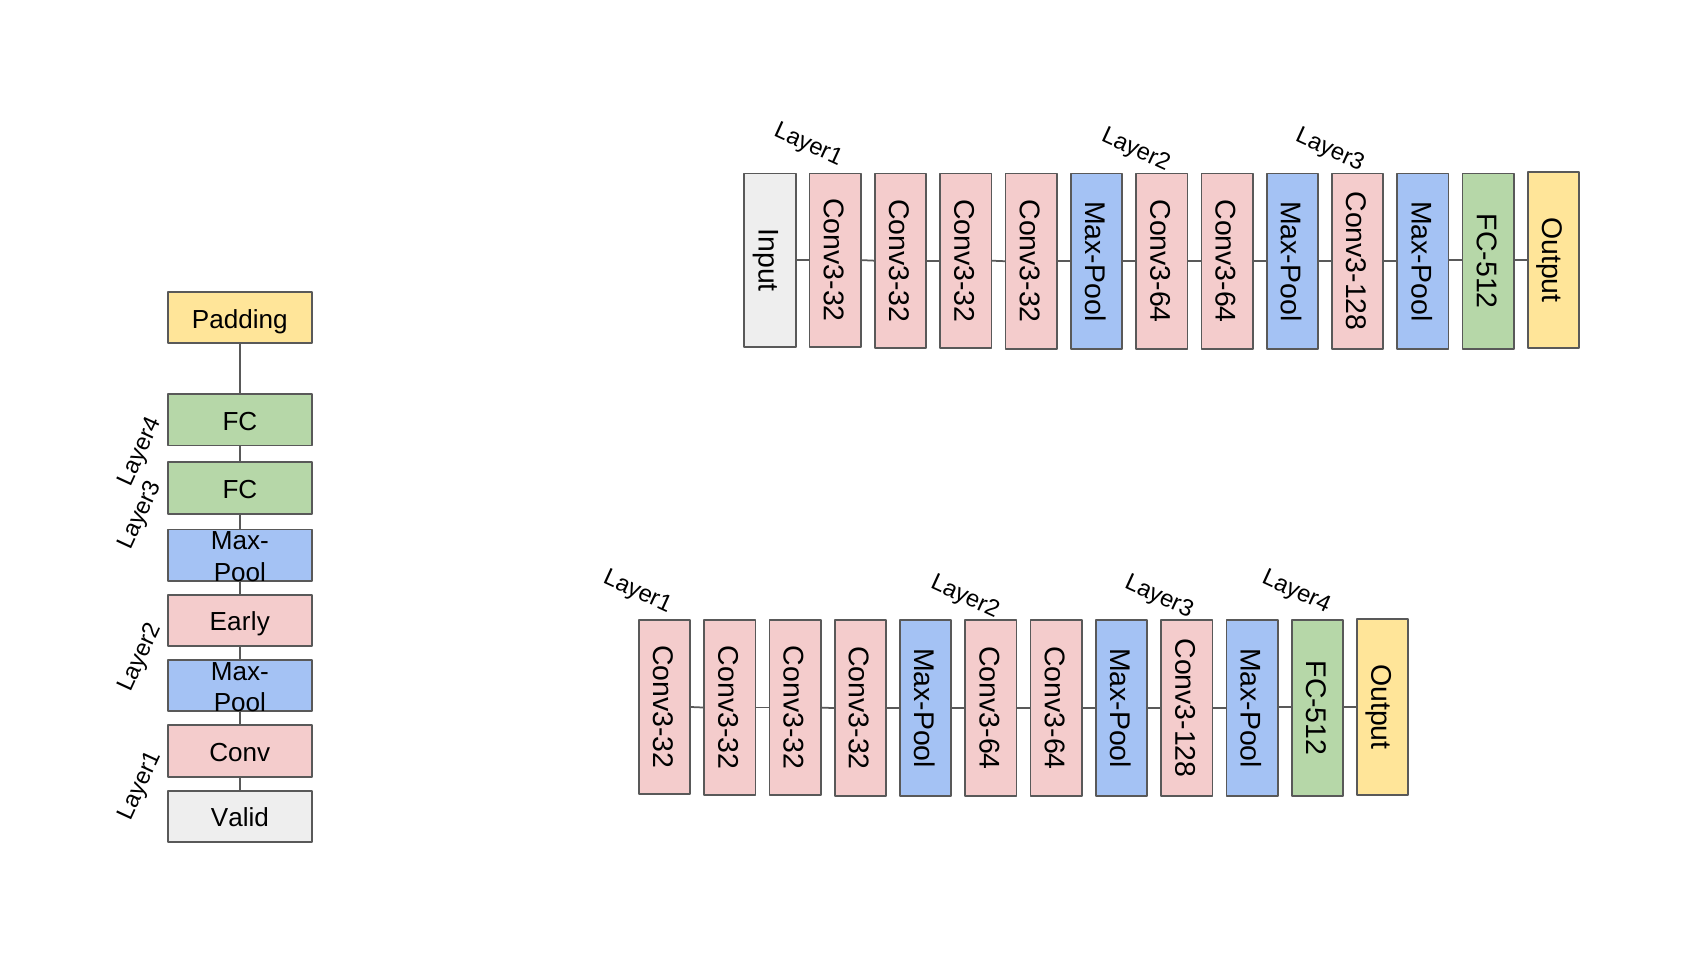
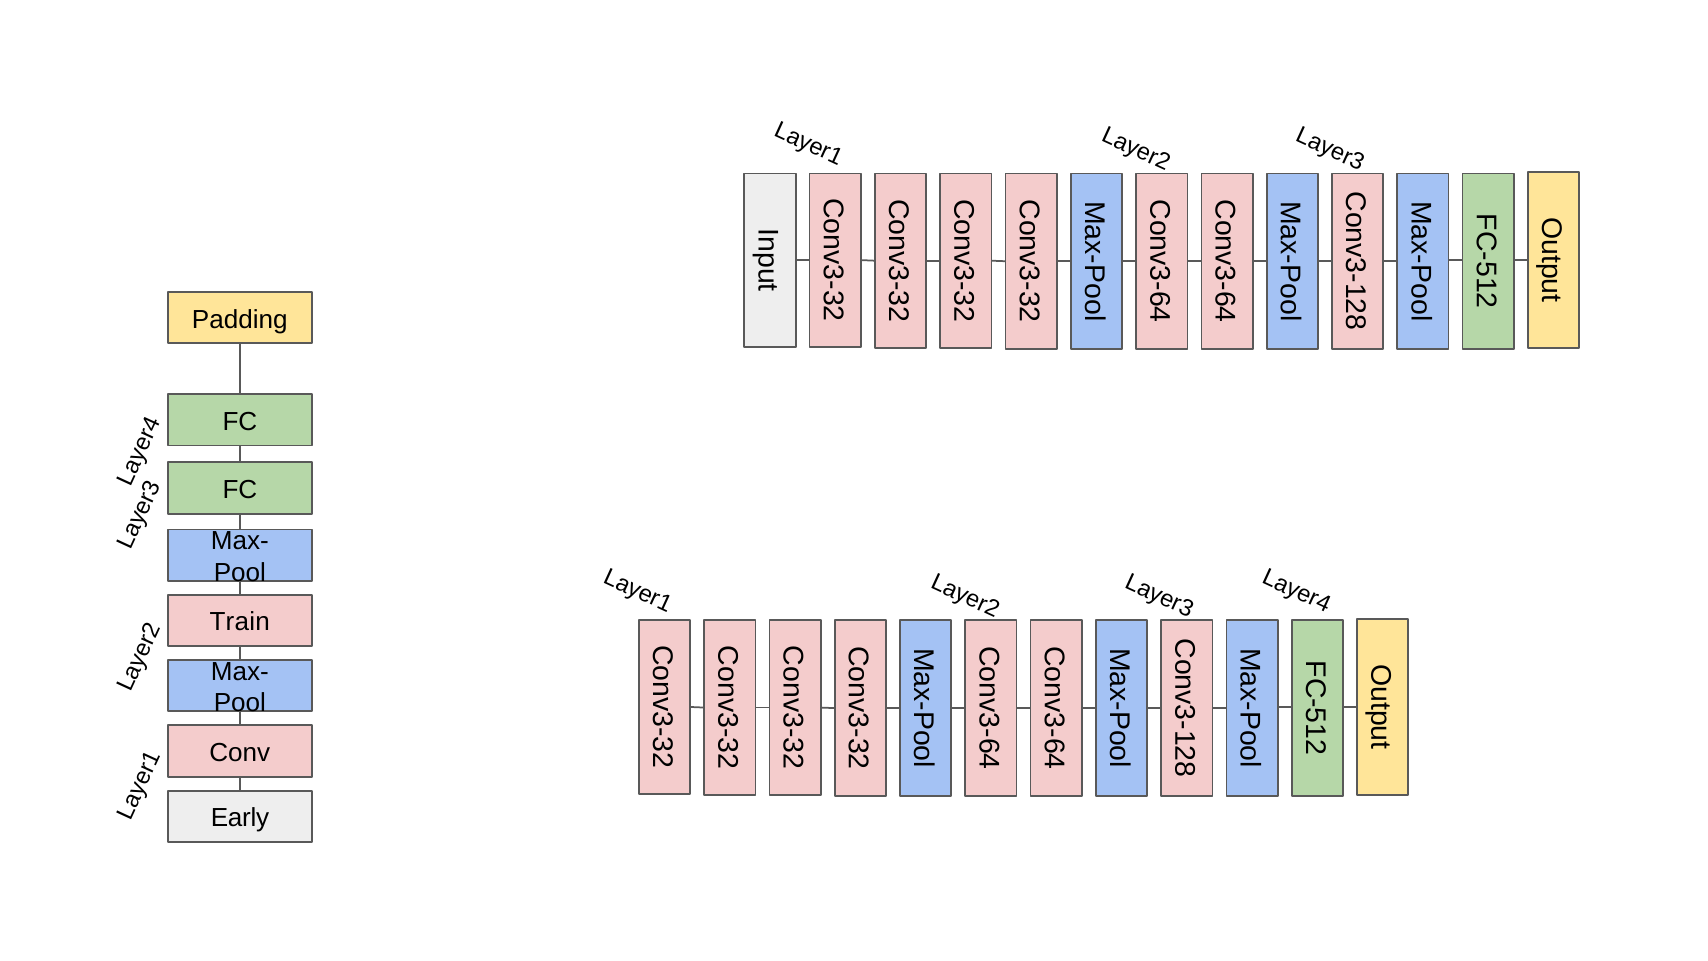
Early: Early -> Train (240, 622)
Valid: Valid -> Early (240, 818)
